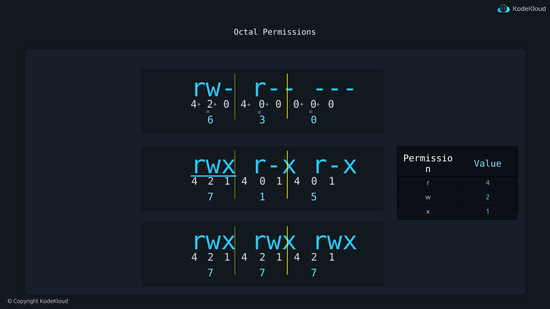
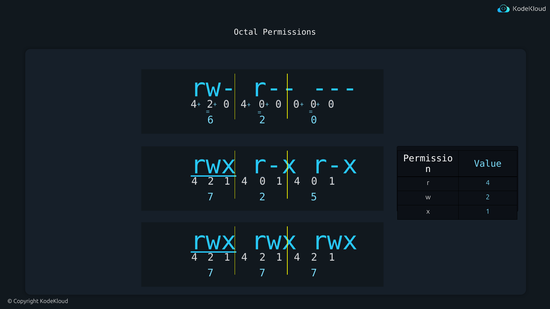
6 3: 3 -> 2 (262, 120)
7 1: 1 -> 2 (262, 197)
rwx underline: none -> present (214, 241)
